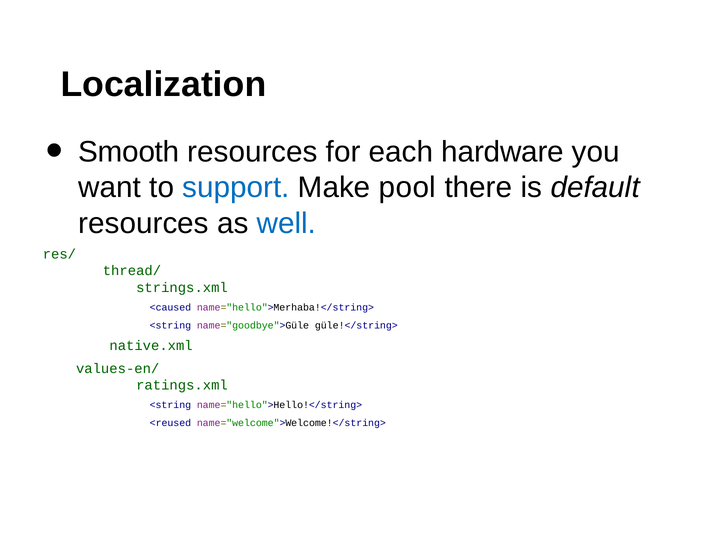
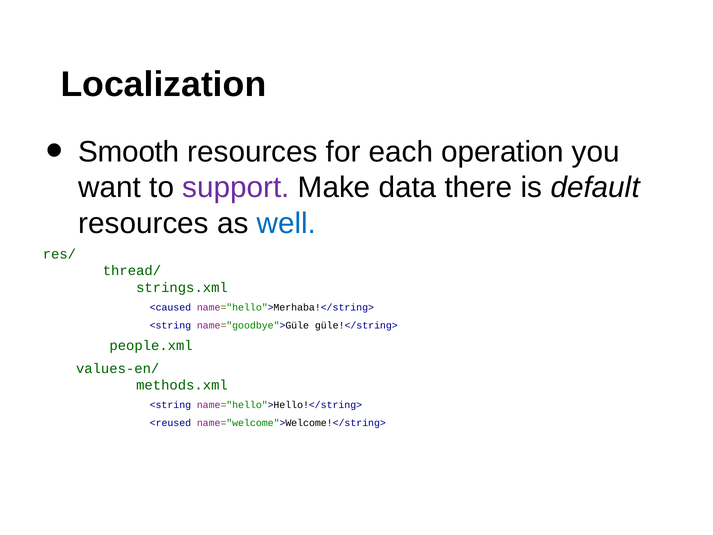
hardware: hardware -> operation (503, 152)
support colour: blue -> purple (236, 187)
pool: pool -> data (408, 187)
native.xml: native.xml -> people.xml (151, 346)
ratings.xml: ratings.xml -> methods.xml (182, 385)
